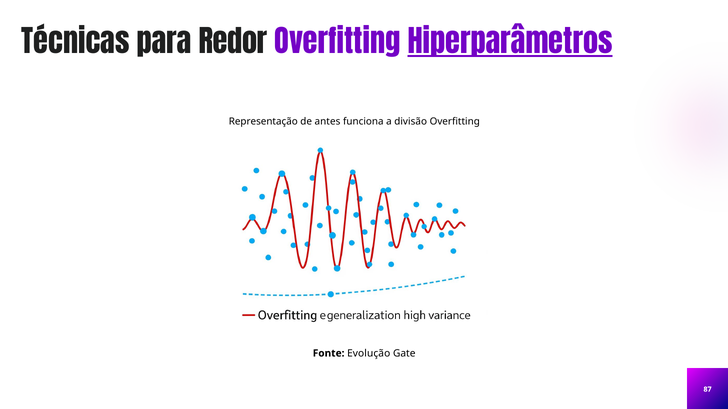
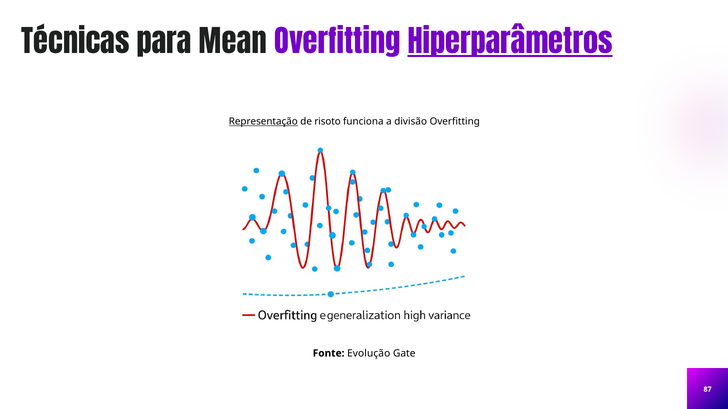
Redor: Redor -> Mean (233, 43)
Representação underline: none -> present (263, 122)
antes: antes -> risoto (328, 122)
